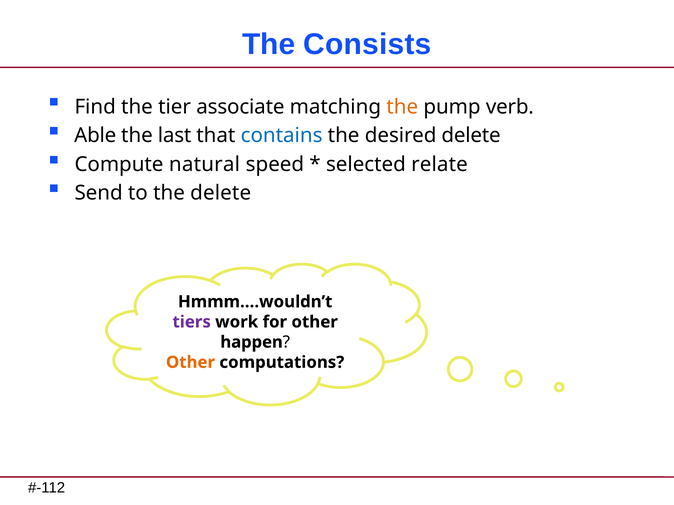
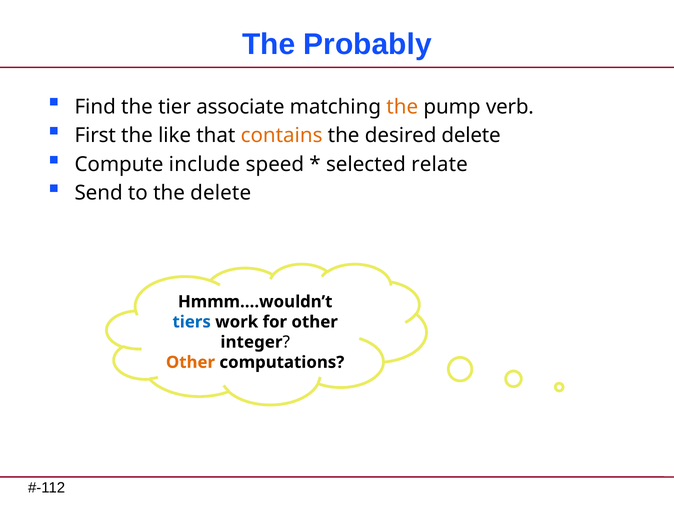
Consists: Consists -> Probably (368, 44)
Able: Able -> First (95, 136)
last: last -> like (175, 136)
contains colour: blue -> orange (282, 136)
natural: natural -> include (204, 165)
tiers colour: purple -> blue (192, 322)
happen: happen -> integer (251, 342)
